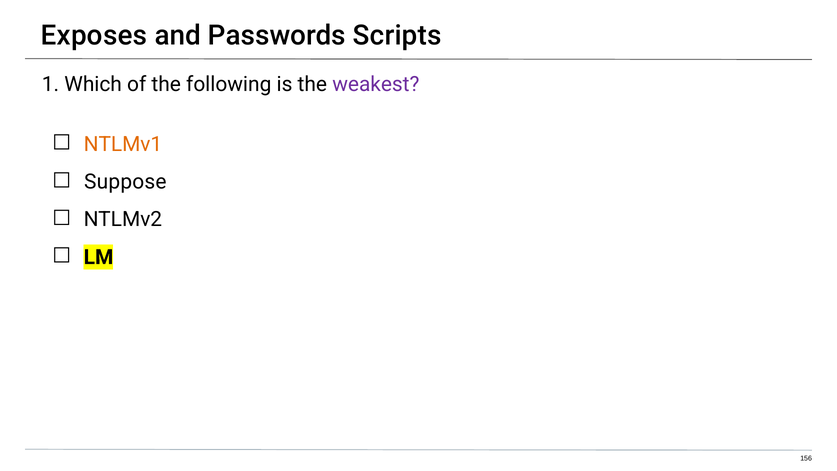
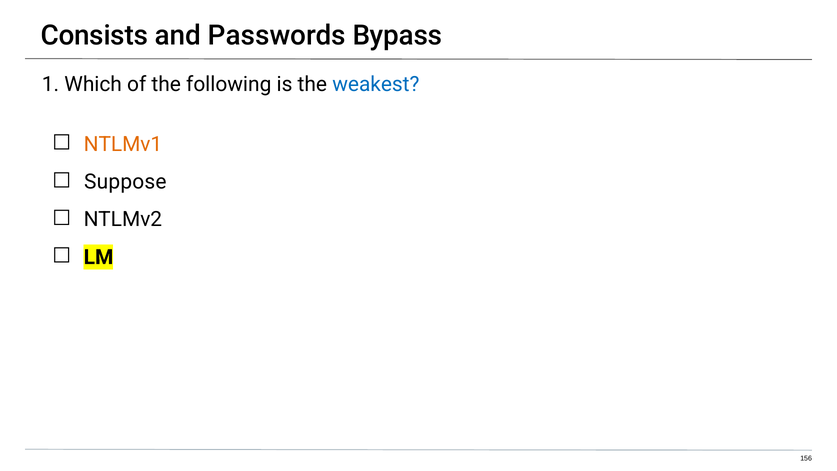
Exposes: Exposes -> Consists (94, 35)
Scripts: Scripts -> Bypass (397, 35)
weakest colour: purple -> blue (376, 84)
